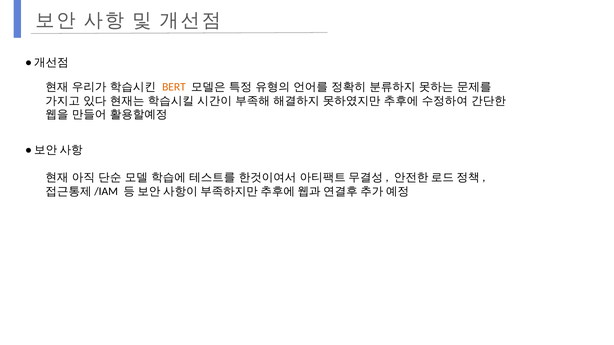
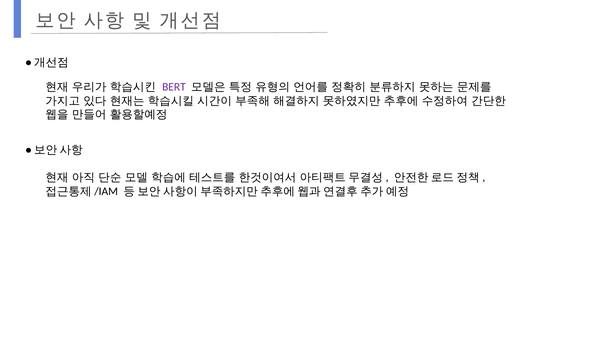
BERT colour: orange -> purple (174, 87)
